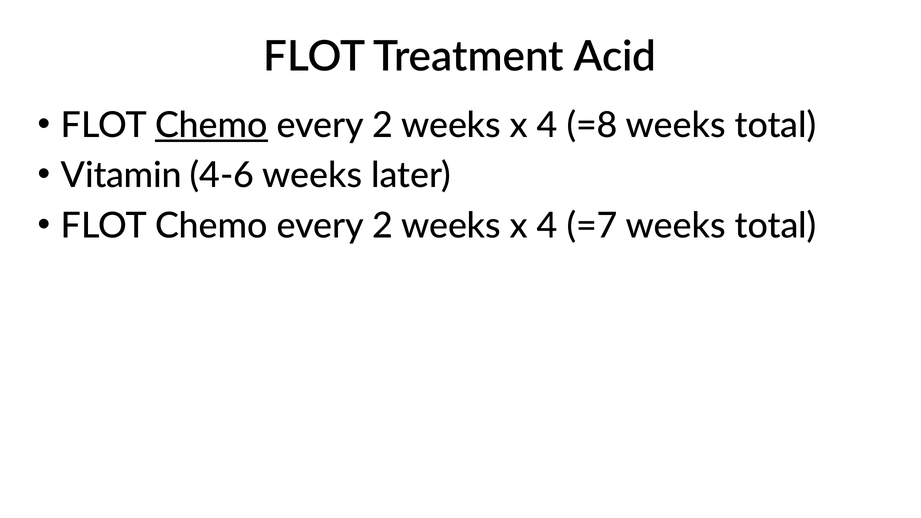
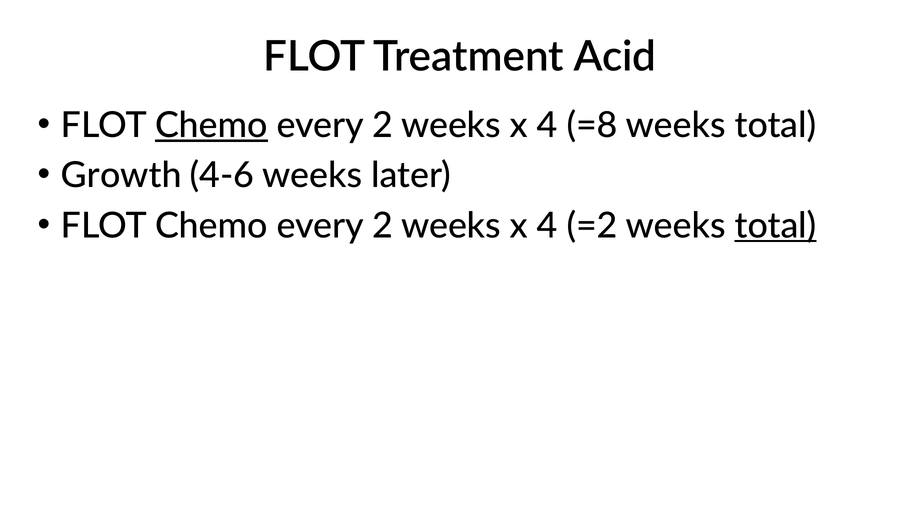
Vitamin: Vitamin -> Growth (121, 176)
=7: =7 -> =2 (592, 226)
total underline: none -> present (776, 226)
